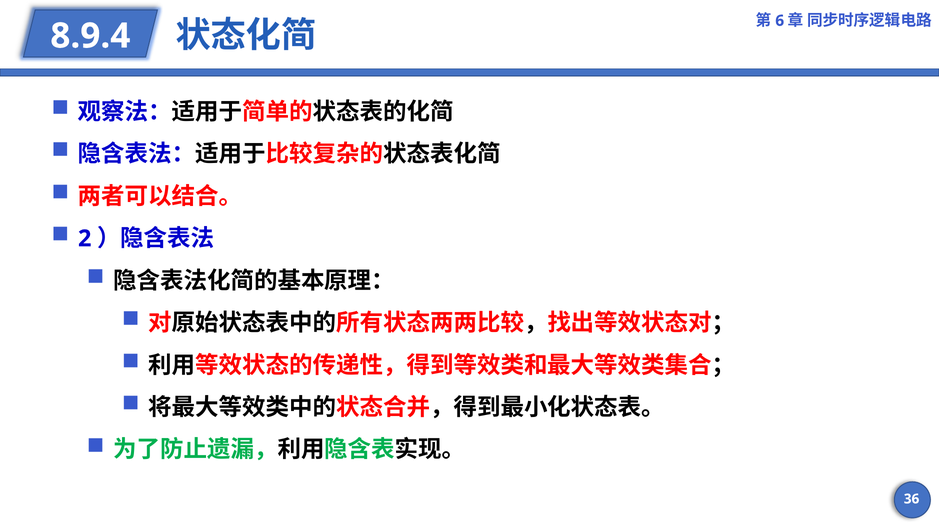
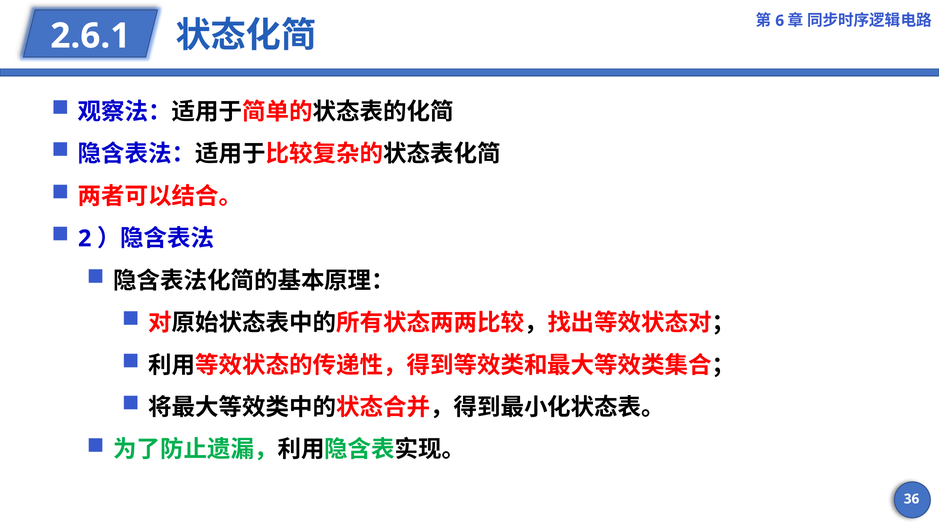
8.9.4: 8.9.4 -> 2.6.1 (90, 36)
